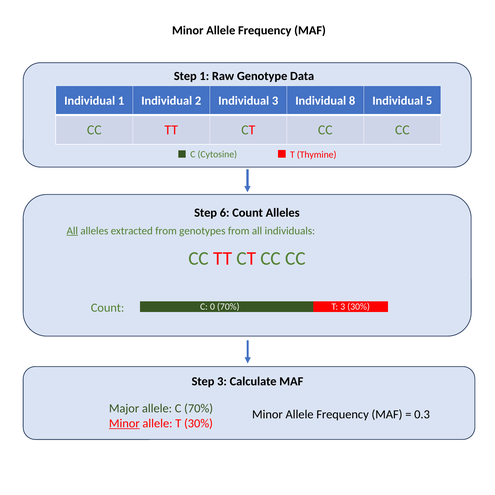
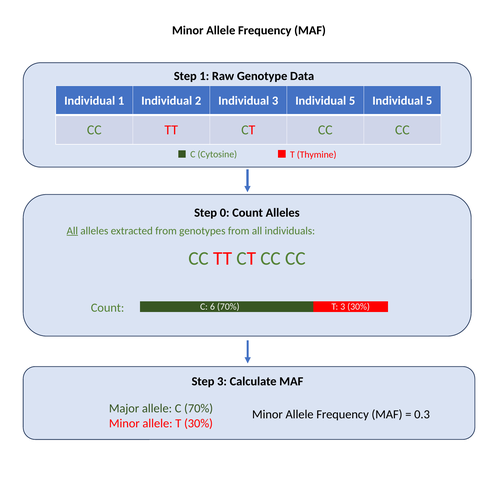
3 Individual 8: 8 -> 5 (352, 101)
6: 6 -> 0 (225, 213)
0: 0 -> 6 (212, 307)
Minor underline: present -> none (124, 423)
